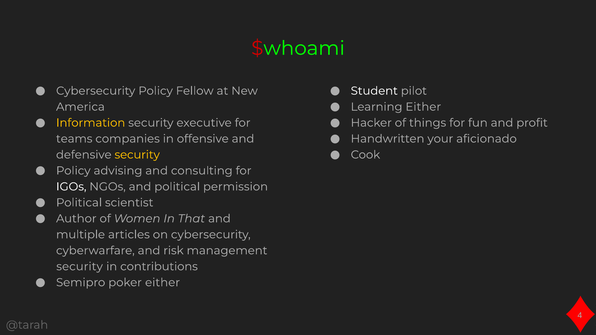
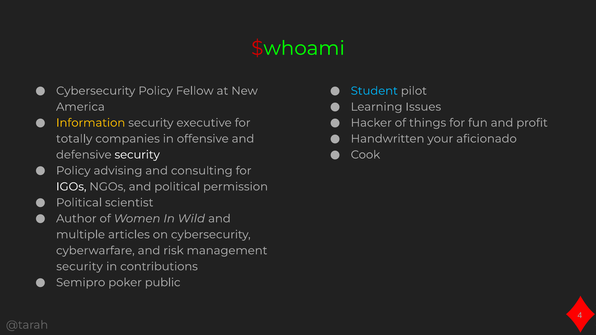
Student colour: white -> light blue (374, 91)
Learning Either: Either -> Issues (423, 107)
teams: teams -> totally (74, 139)
security colour: yellow -> white (137, 155)
That: That -> Wild (191, 219)
poker either: either -> public (163, 283)
